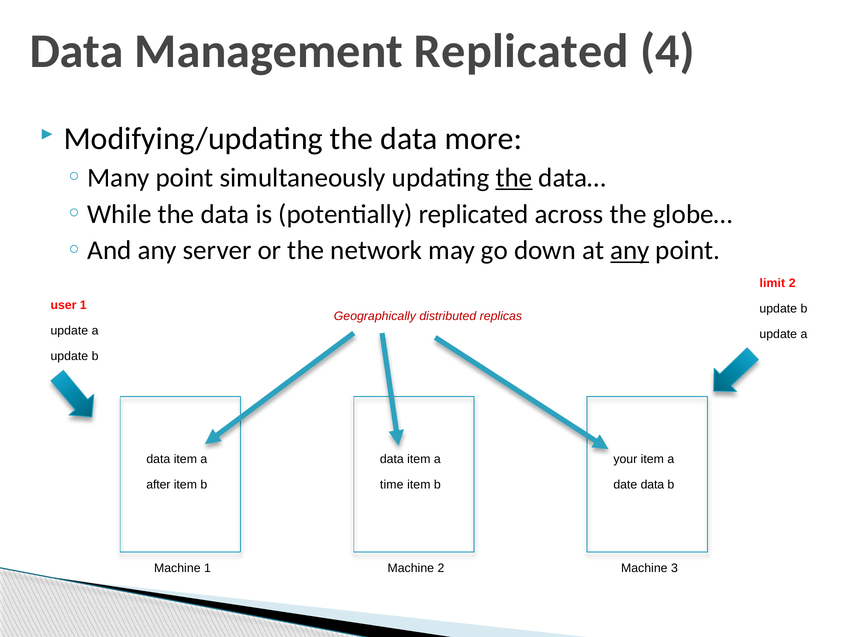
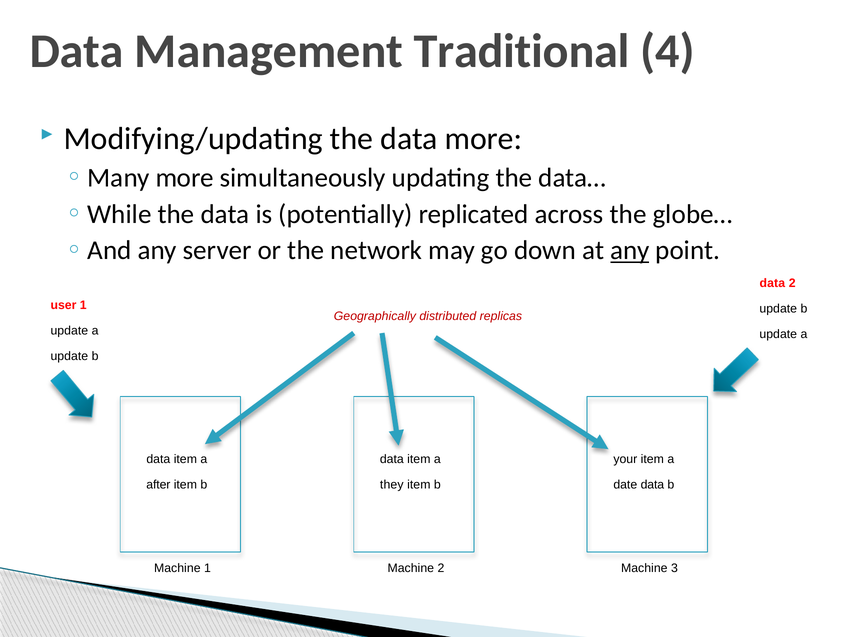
Management Replicated: Replicated -> Traditional (522, 51)
point: point -> more (185, 178)
the underline: present -> none (514, 178)
limit: limit -> data (772, 283)
time: time -> they (392, 484)
